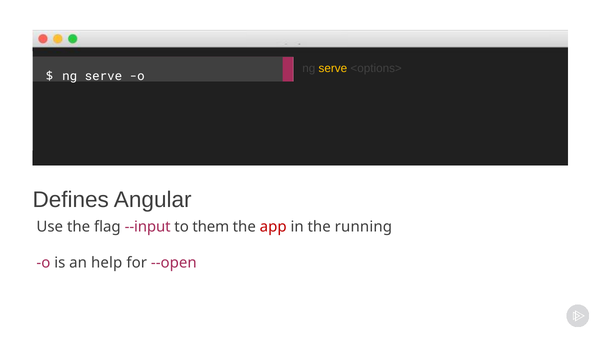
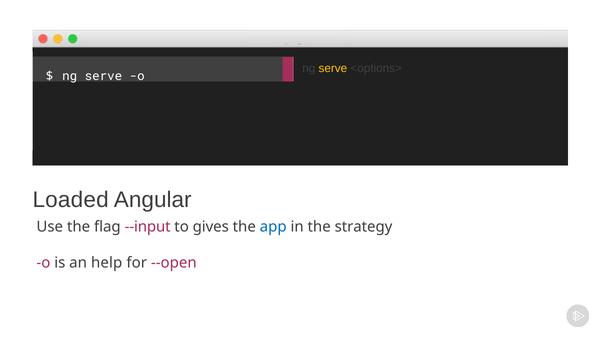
Defines: Defines -> Loaded (71, 200)
them: them -> gives (211, 227)
app colour: red -> blue (273, 227)
running: running -> strategy (364, 227)
